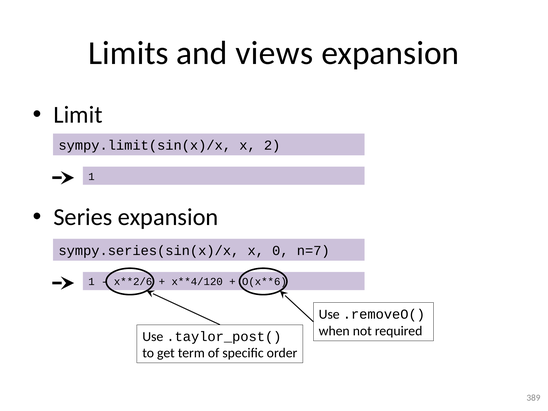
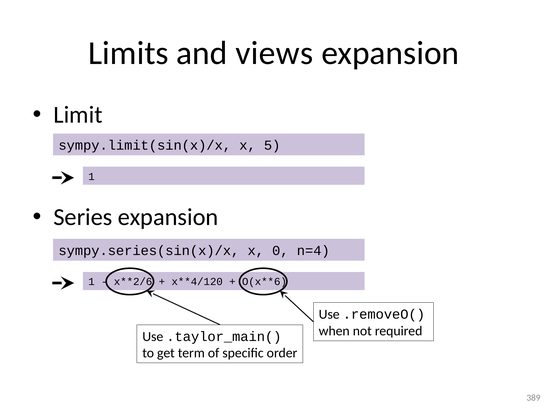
2: 2 -> 5 (272, 145)
n=7: n=7 -> n=4 (313, 251)
.taylor_post(: .taylor_post( -> .taylor_main( (224, 337)
